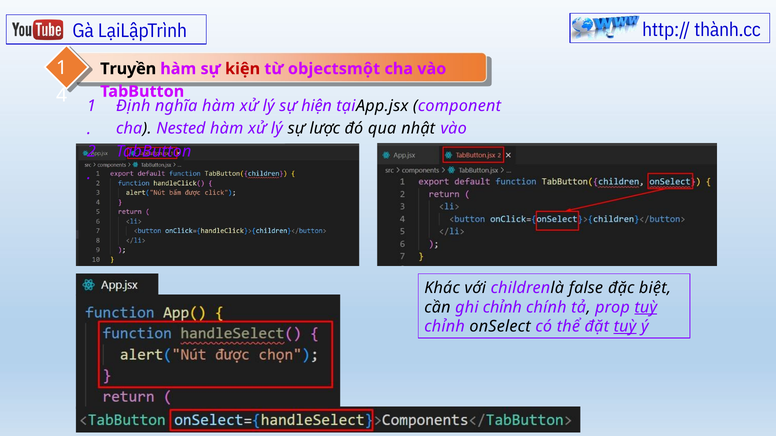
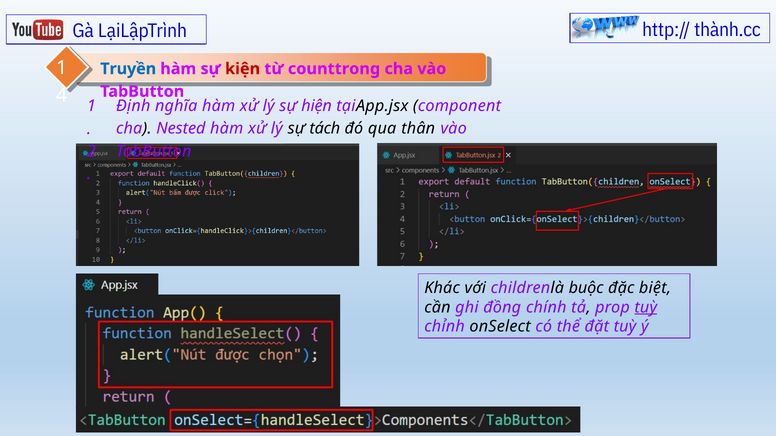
Truyền colour: black -> blue (128, 69)
objectsmột: objectsmột -> counttrong (334, 69)
lược: lược -> tách (325, 129)
nhật: nhật -> thân (418, 129)
false: false -> buộc (586, 288)
ghi chỉnh: chỉnh -> đồng (502, 308)
tuỳ underline: present -> none (625, 327)
